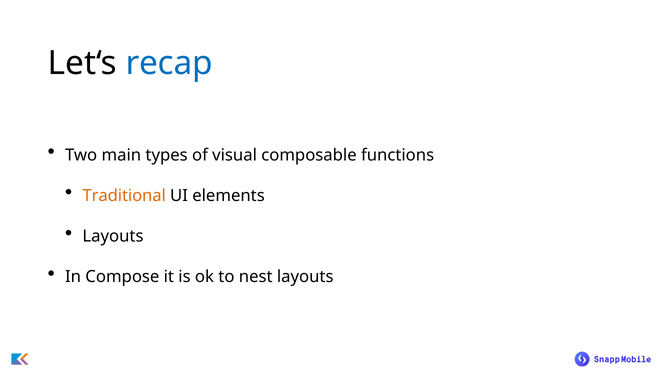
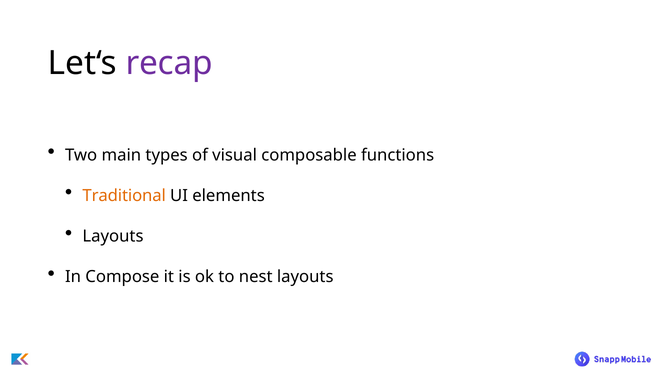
recap colour: blue -> purple (169, 63)
